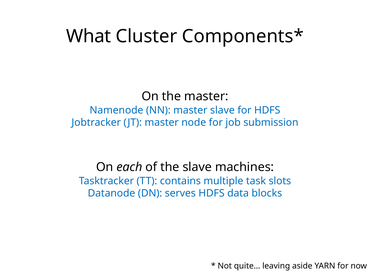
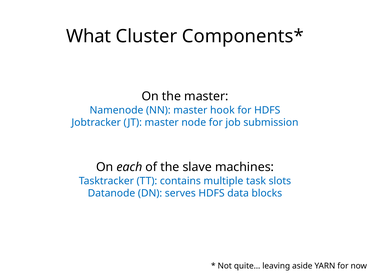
master slave: slave -> hook (222, 110)
